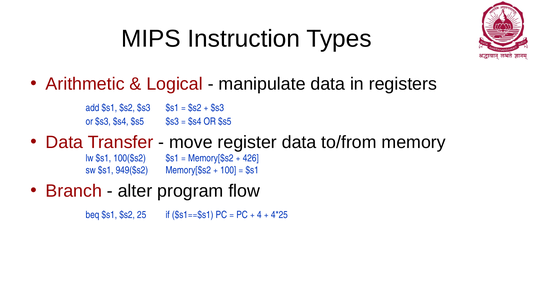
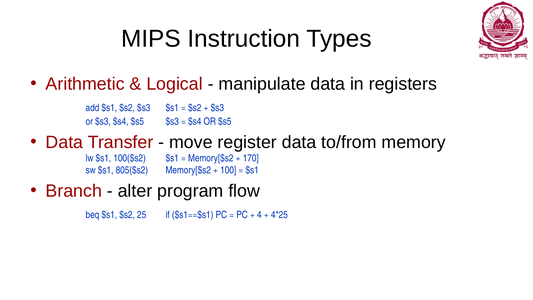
426: 426 -> 170 (251, 158)
949($s2: 949($s2 -> 805($s2 (132, 170)
